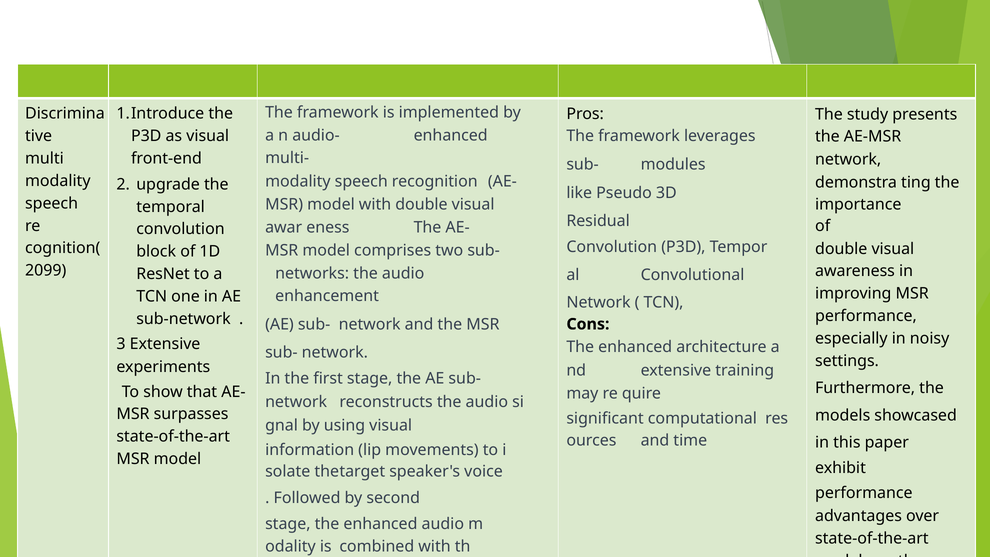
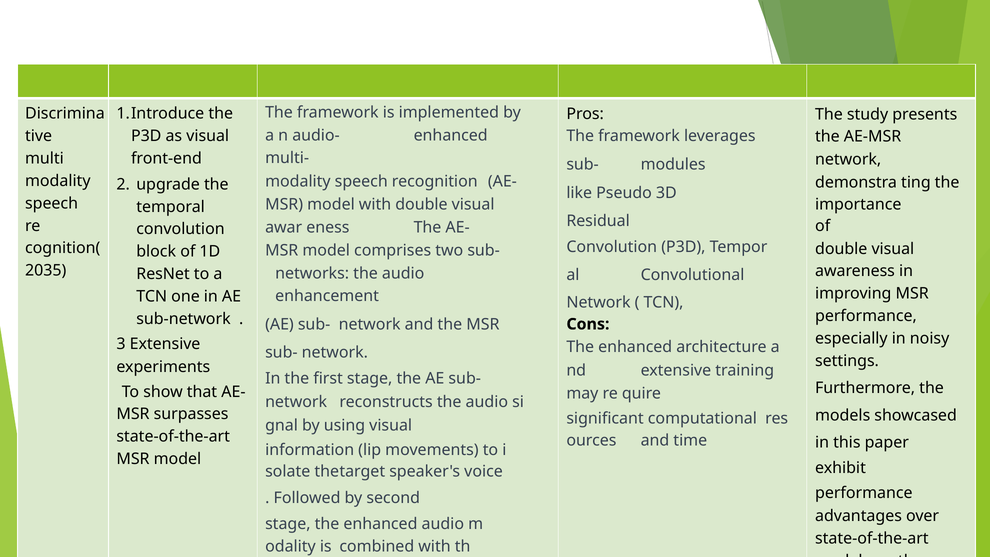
2099: 2099 -> 2035 (46, 271)
